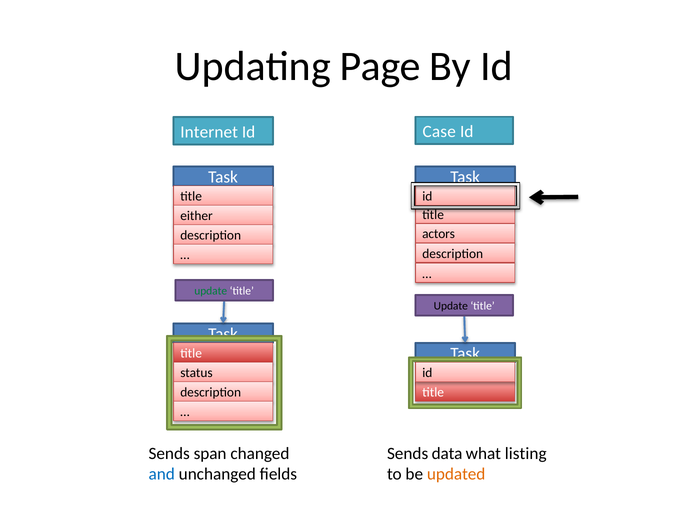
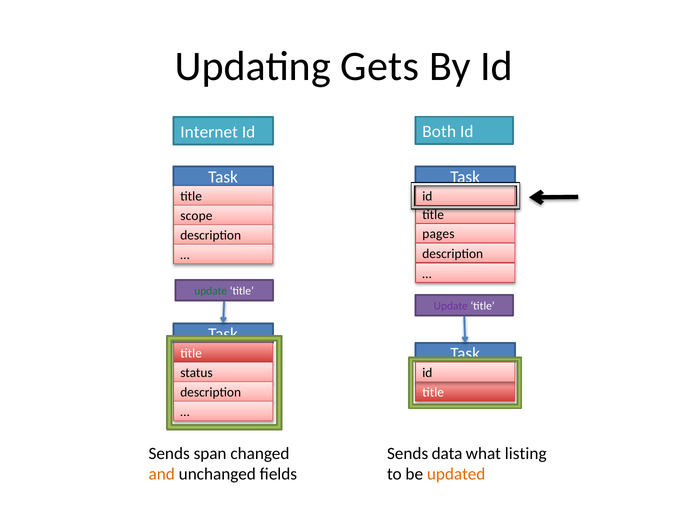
Page: Page -> Gets (380, 67)
Case: Case -> Both (439, 132)
either: either -> scope (196, 216)
actors: actors -> pages (438, 234)
Update colour: black -> purple (451, 306)
and colour: blue -> orange (162, 474)
